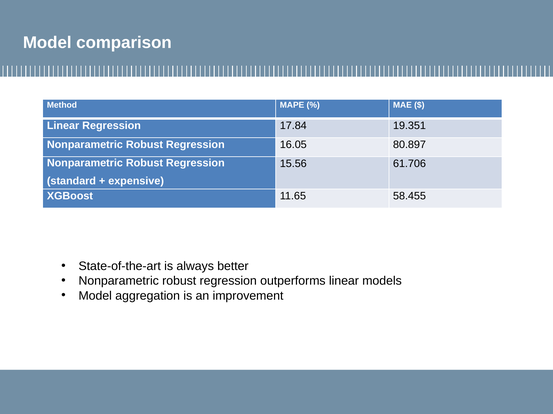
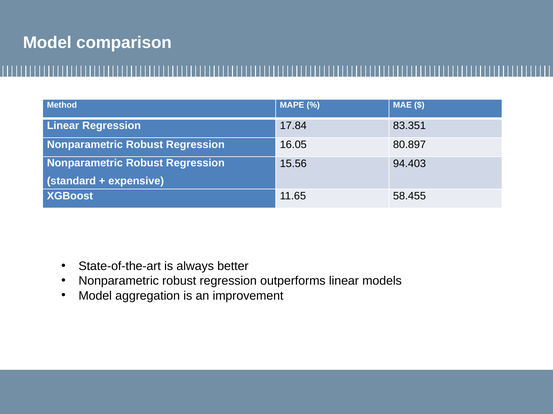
19.351: 19.351 -> 83.351 (409, 126)
61.706: 61.706 -> 94.403 (409, 164)
